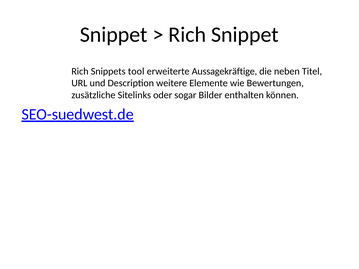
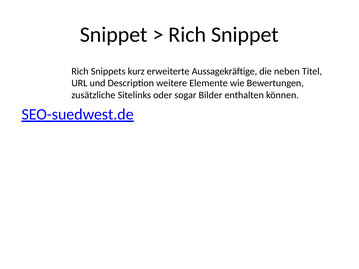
tool: tool -> kurz (136, 71)
